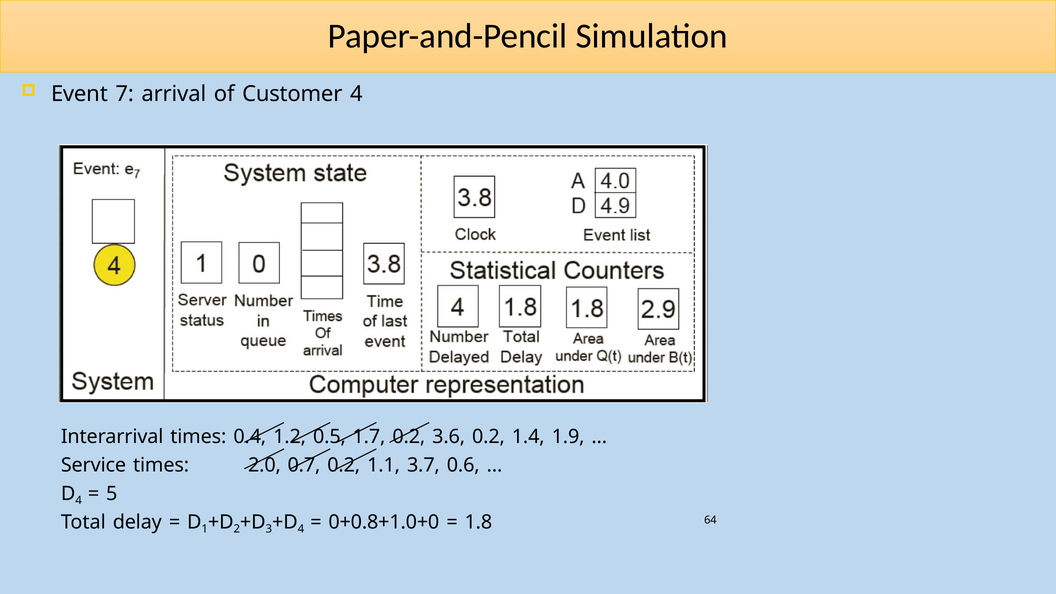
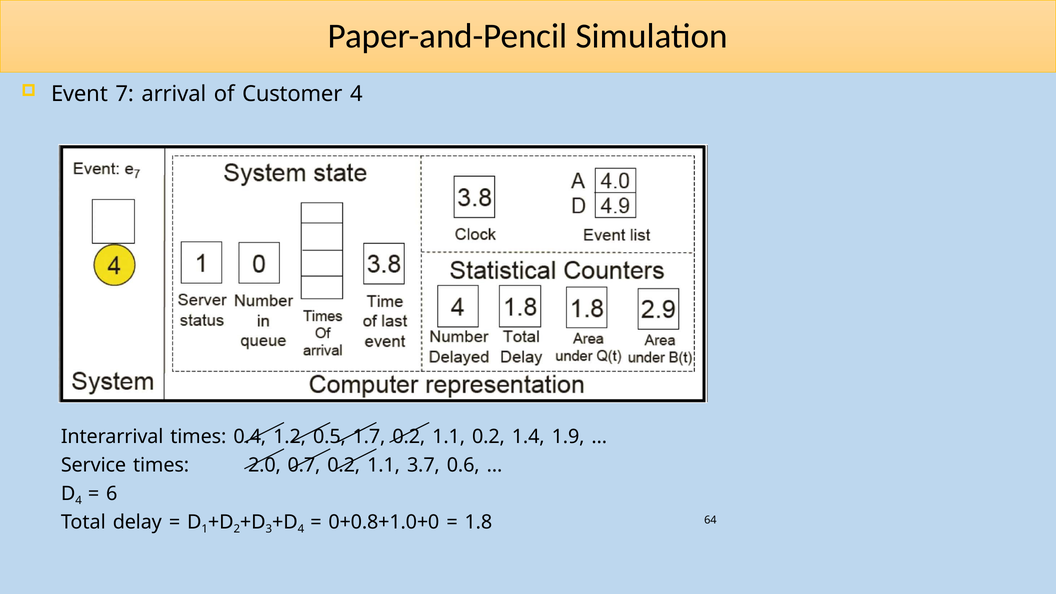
3.6: 3.6 -> 1.1 (449, 437)
5: 5 -> 6 (112, 494)
